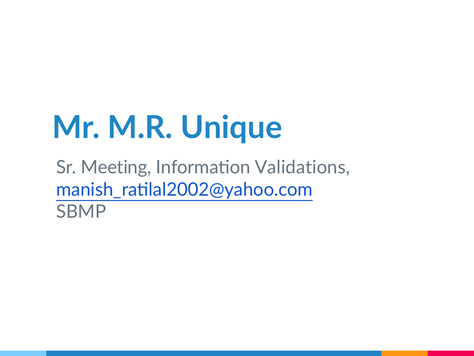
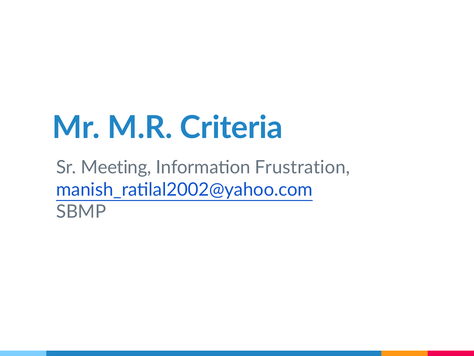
Unique: Unique -> Criteria (231, 127)
Validations: Validations -> Frustration (302, 167)
